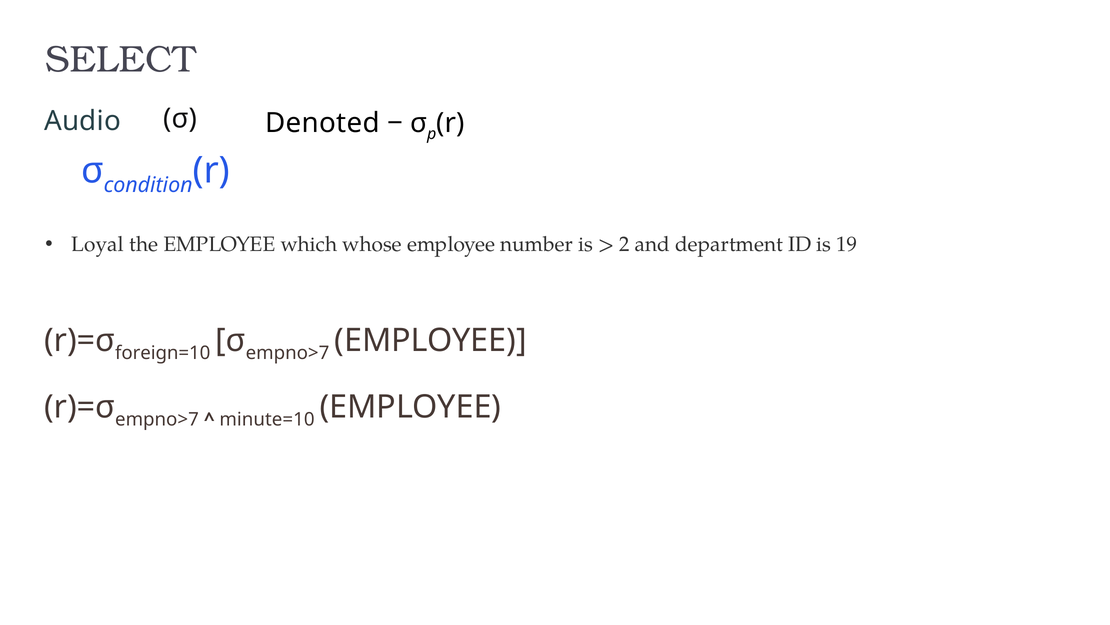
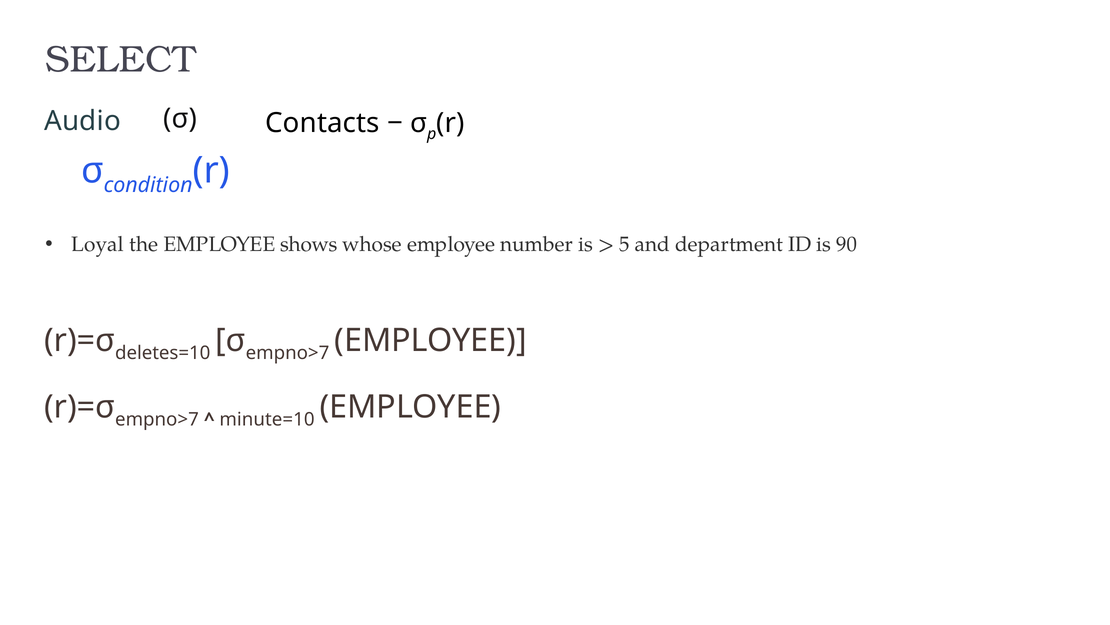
Denoted: Denoted -> Contacts (323, 123)
which: which -> shows (309, 244)
2: 2 -> 5 (624, 244)
19: 19 -> 90 (847, 244)
foreign=10: foreign=10 -> deletes=10 (163, 353)
